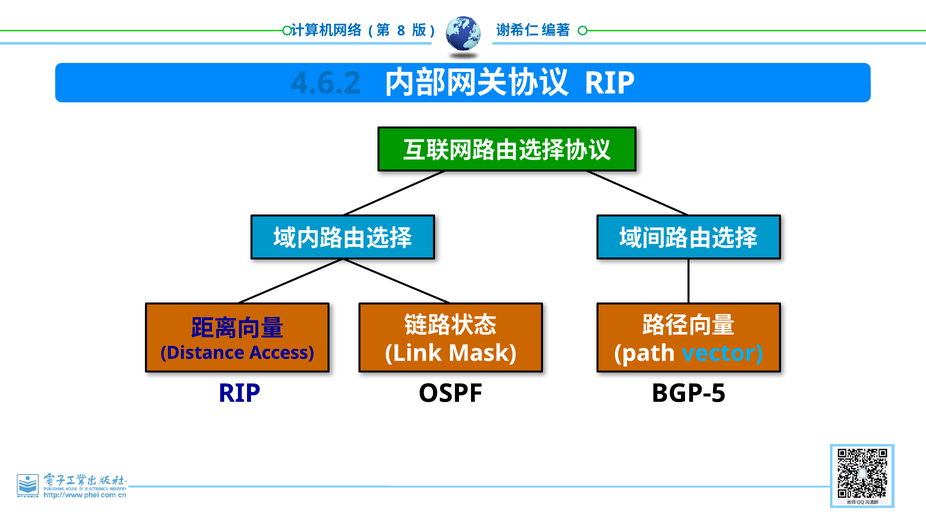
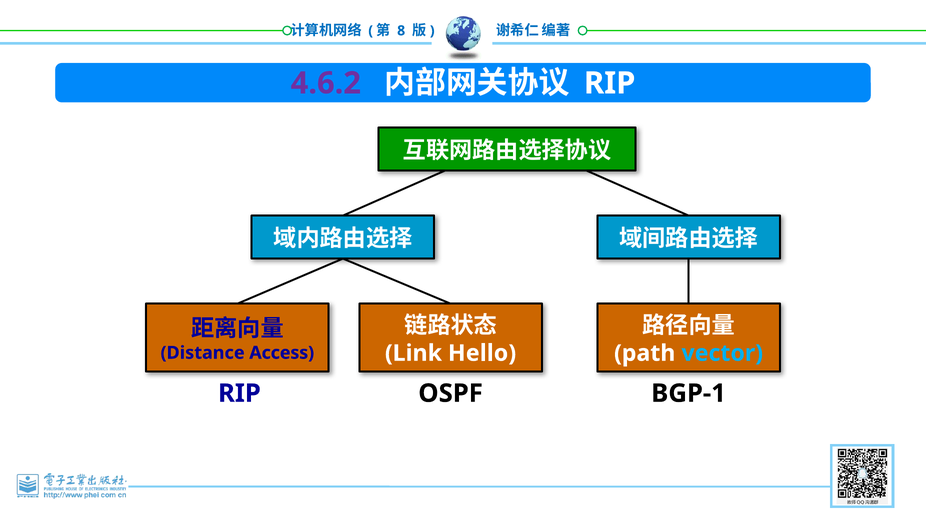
4.6.2 colour: blue -> purple (326, 83)
Mask: Mask -> Hello (482, 353)
BGP-5: BGP-5 -> BGP-1 (689, 393)
